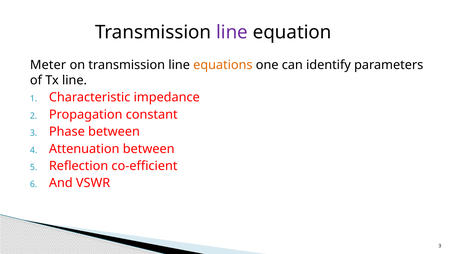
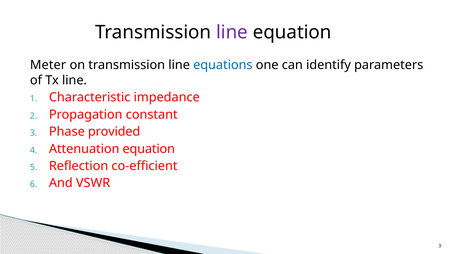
equations colour: orange -> blue (223, 65)
Phase between: between -> provided (114, 132)
Attenuation between: between -> equation (149, 149)
